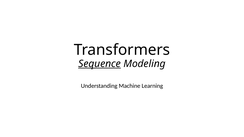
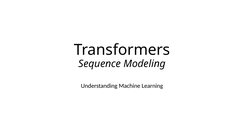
Sequence underline: present -> none (100, 64)
